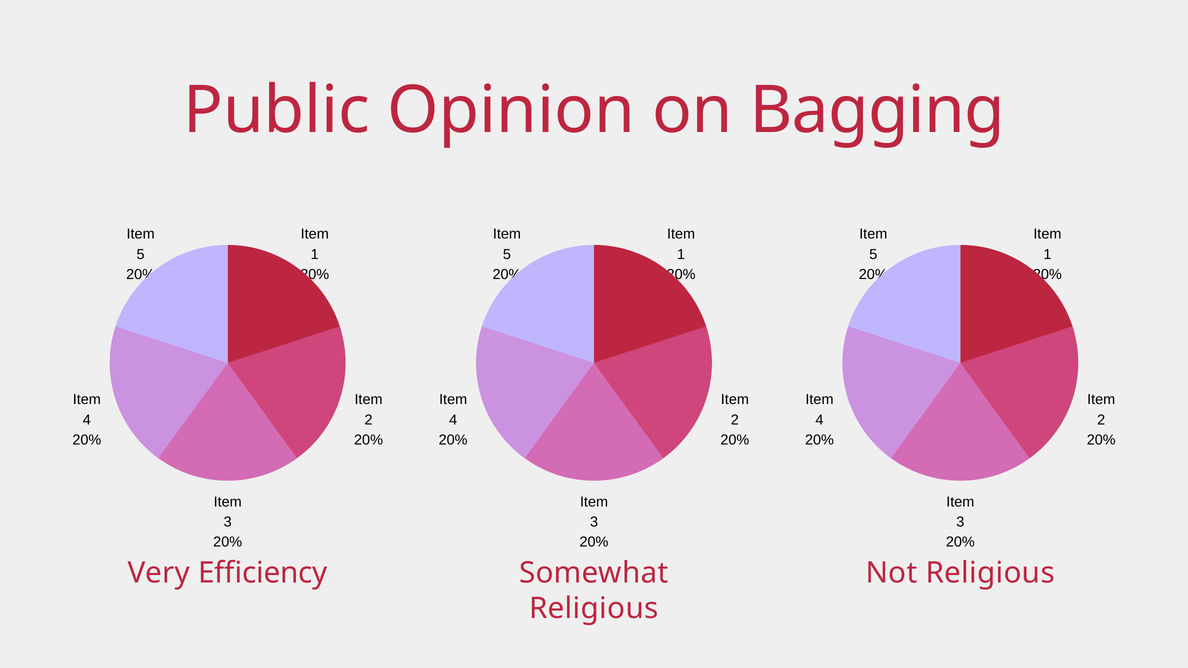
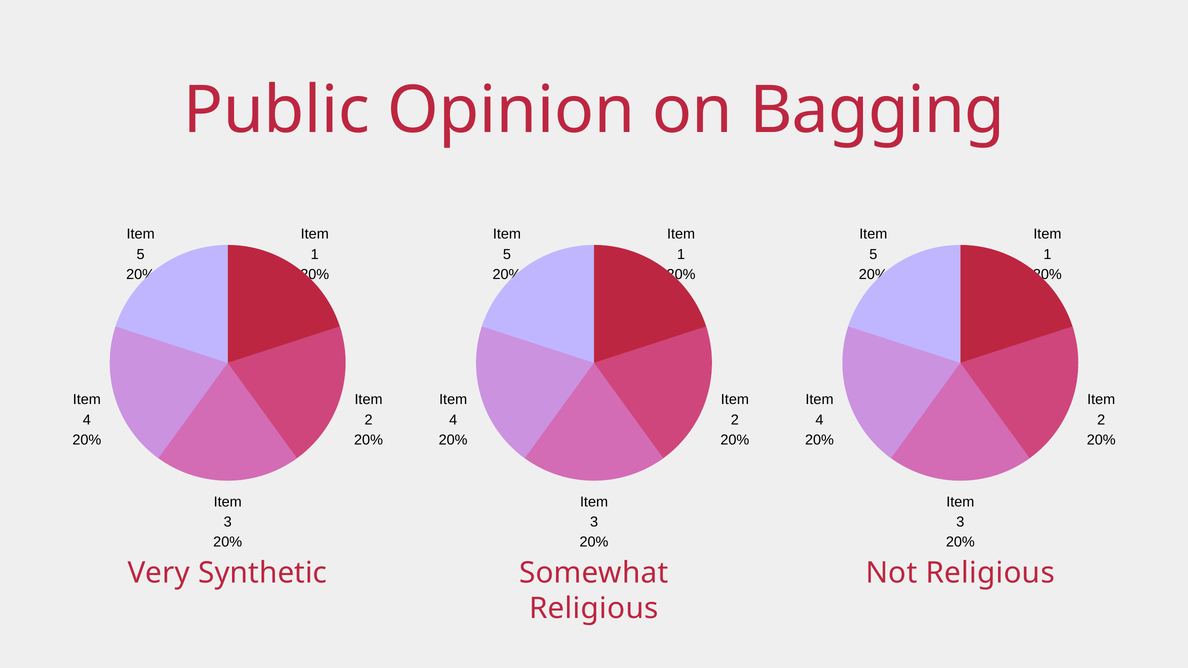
Efficiency: Efficiency -> Synthetic (263, 573)
